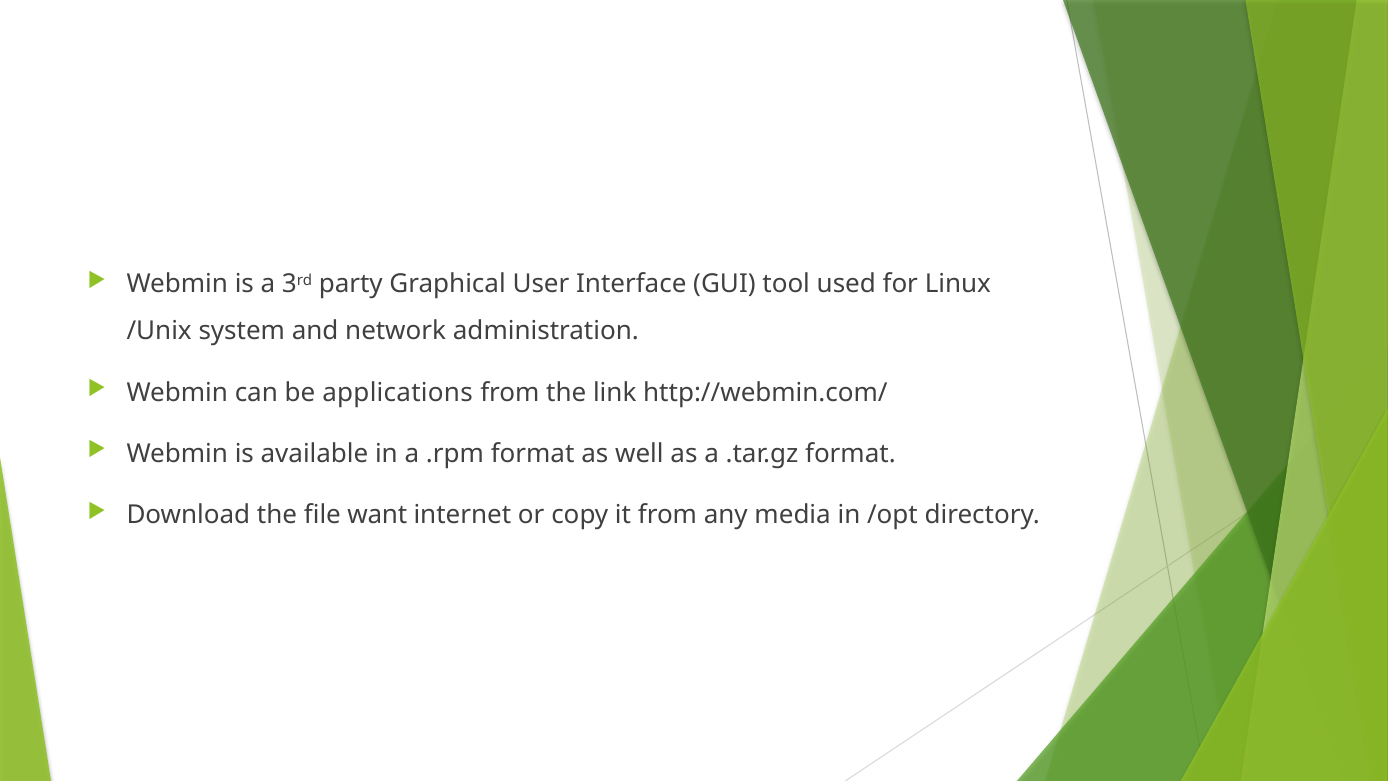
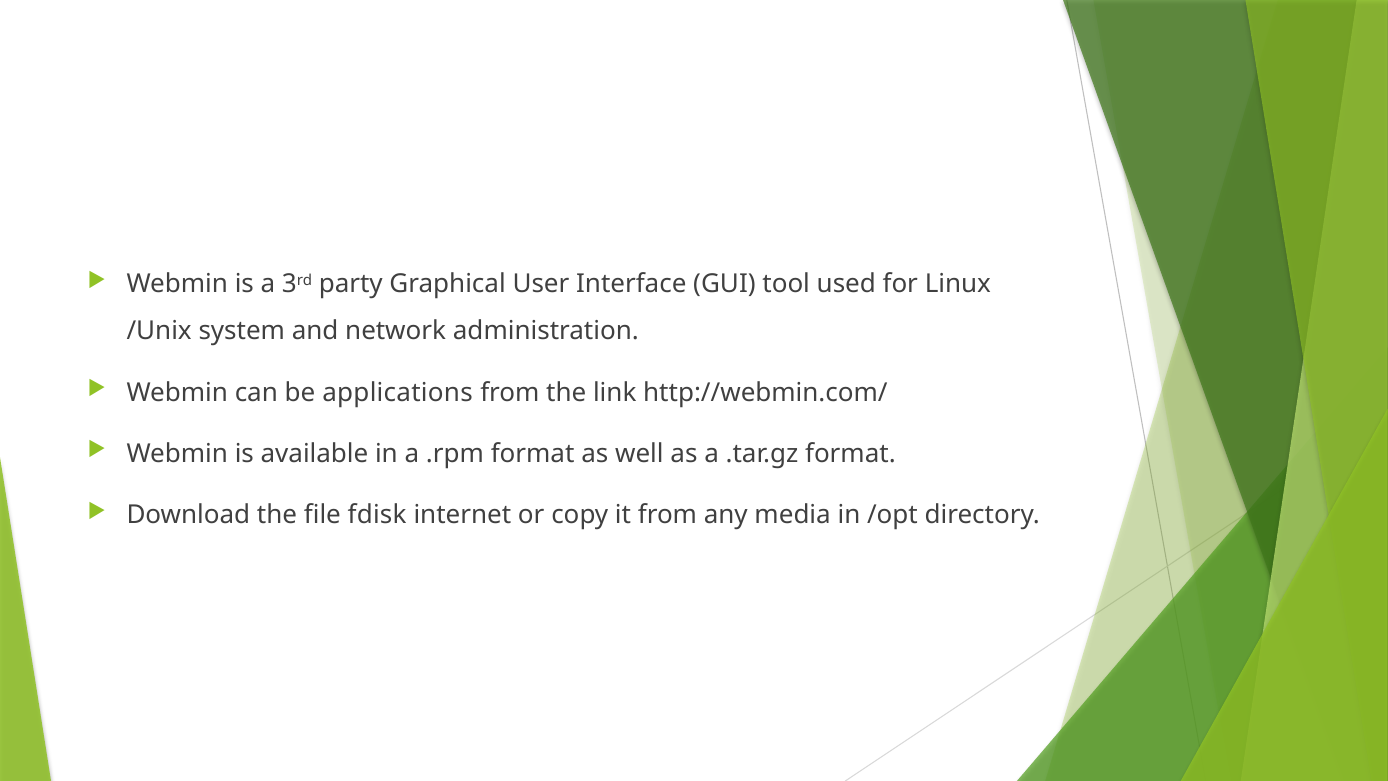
want: want -> fdisk (377, 515)
